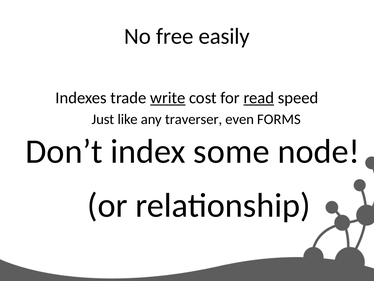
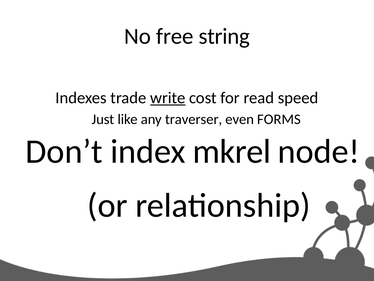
easily: easily -> string (224, 36)
read underline: present -> none (259, 98)
some: some -> mkrel (232, 151)
